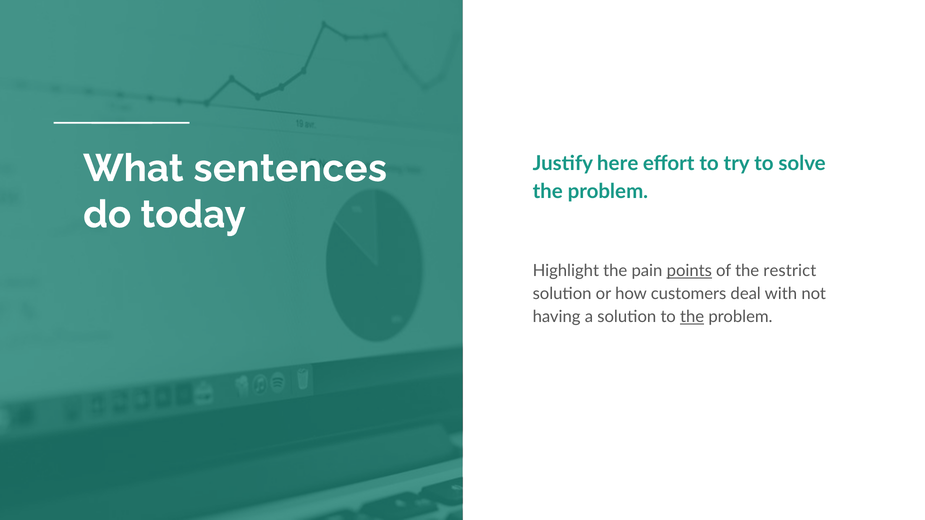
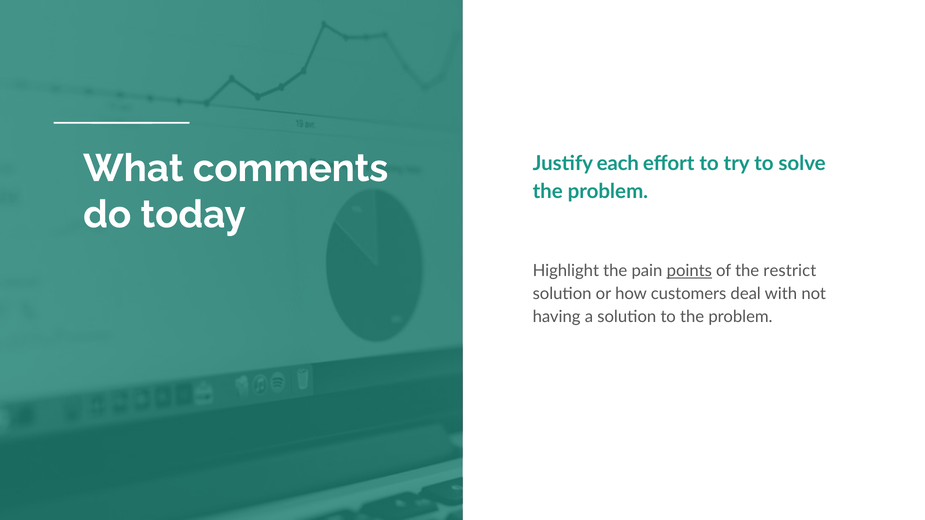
sentences: sentences -> comments (291, 168)
here: here -> each (618, 164)
the underline: present -> none (692, 317)
